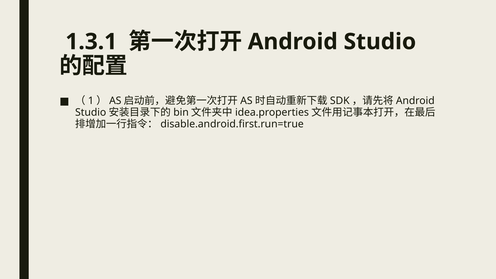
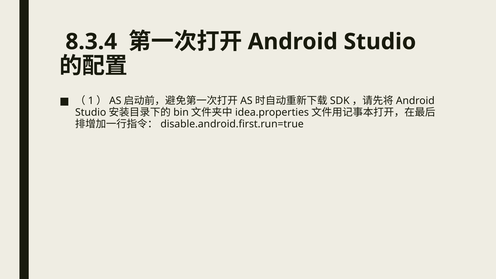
1.3.1: 1.3.1 -> 8.3.4 (91, 42)
